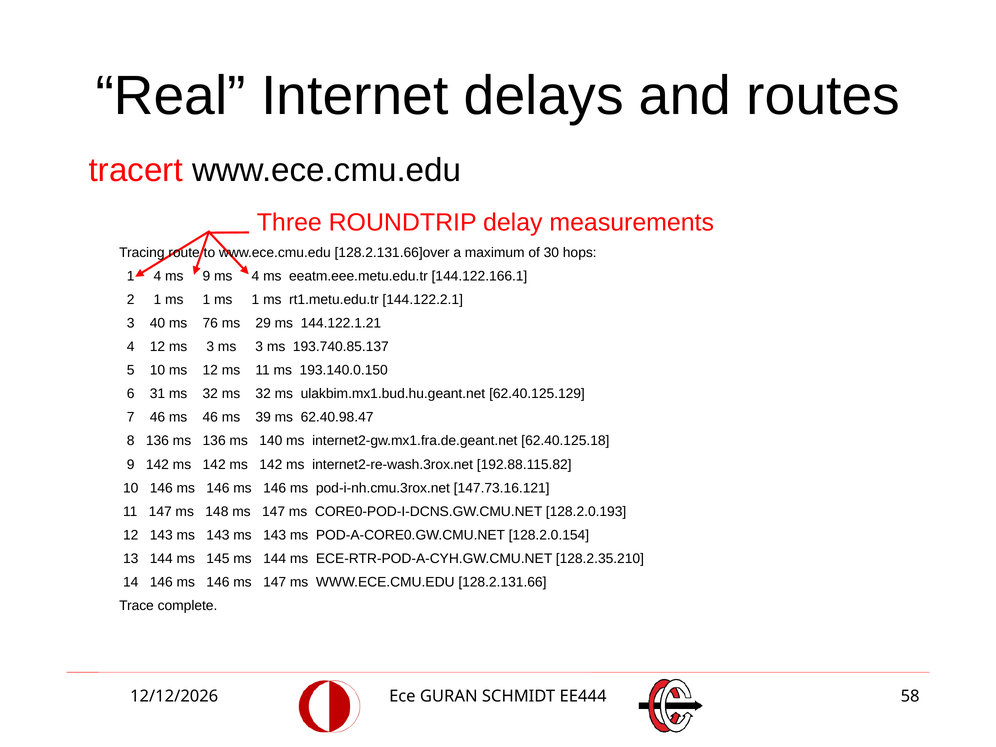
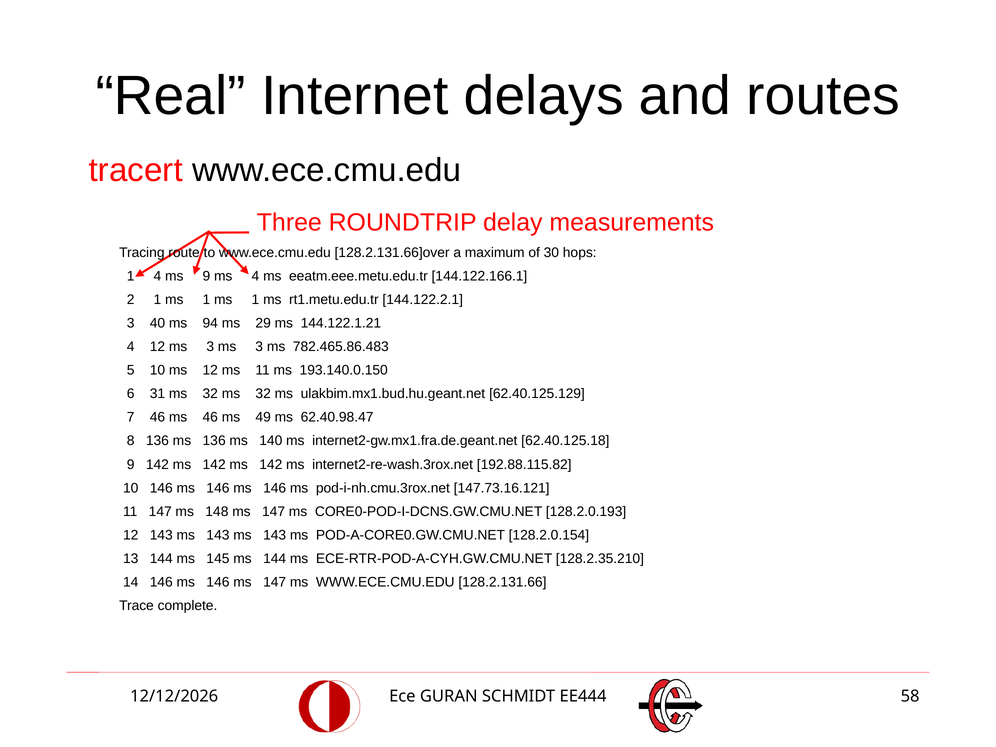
76: 76 -> 94 (210, 323)
193.740.85.137: 193.740.85.137 -> 782.465.86.483 (341, 347)
39: 39 -> 49 (263, 417)
